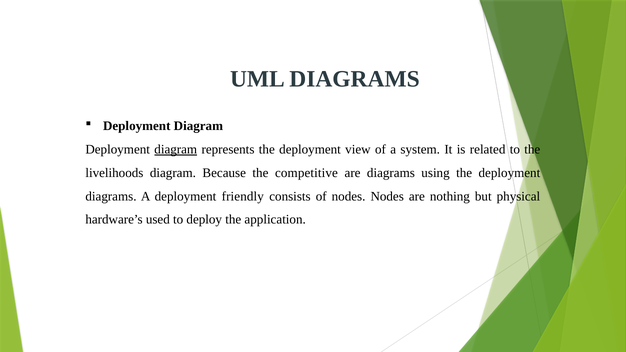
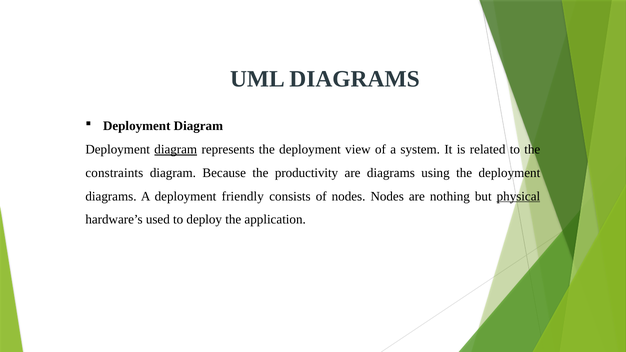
livelihoods: livelihoods -> constraints (114, 173)
competitive: competitive -> productivity (307, 173)
physical underline: none -> present (518, 196)
